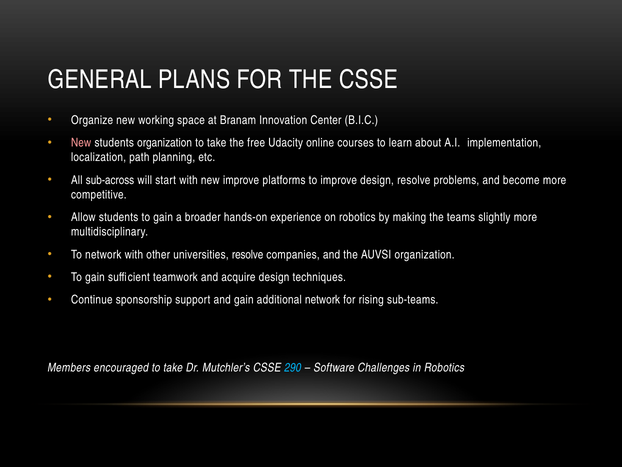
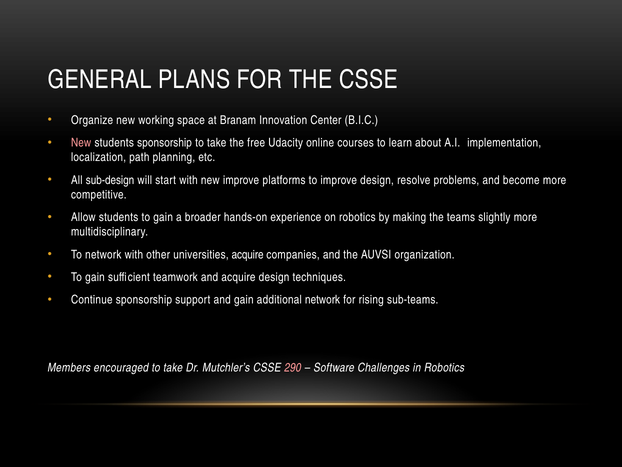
students organization: organization -> sponsorship (165, 143)
sub-across: sub-across -> sub-design (110, 180)
universities resolve: resolve -> acquire (248, 254)
290 colour: light blue -> pink (293, 367)
